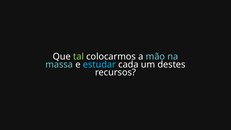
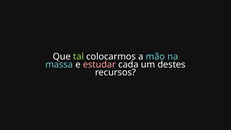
estudar colour: light blue -> pink (99, 64)
